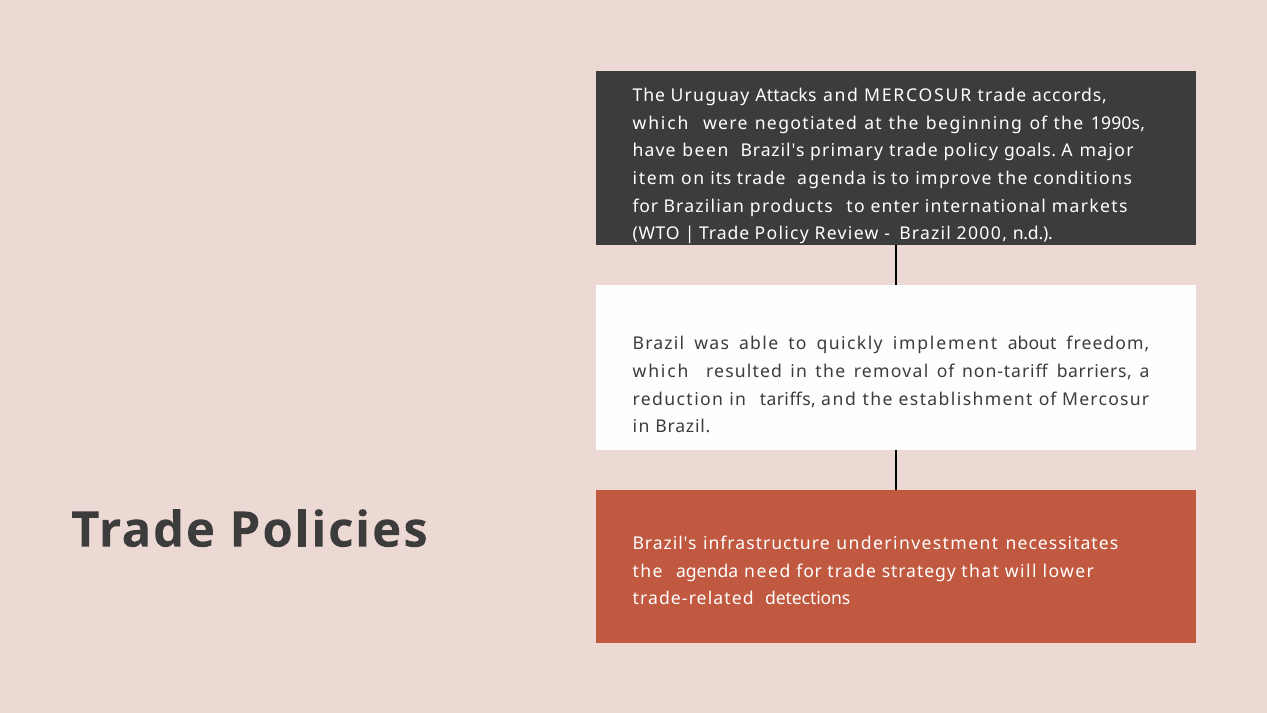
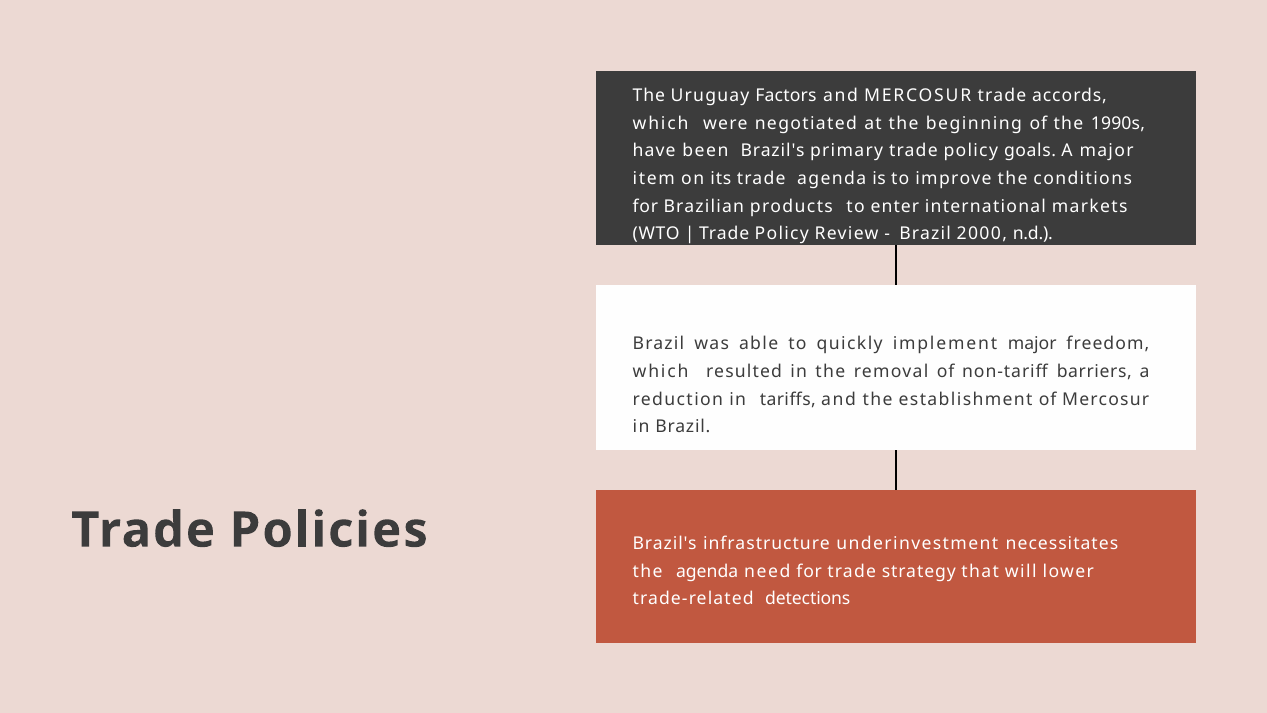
Attacks: Attacks -> Factors (786, 96)
implement about: about -> major (1032, 344)
